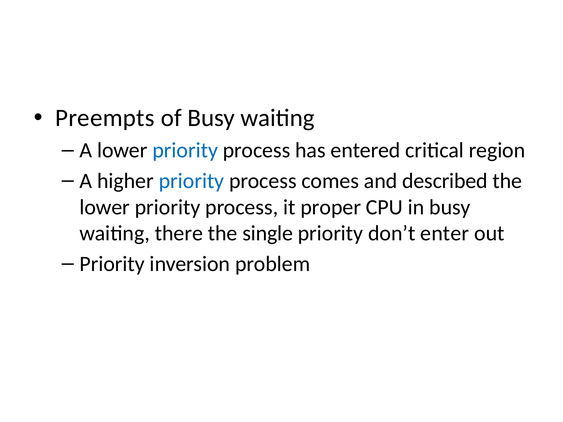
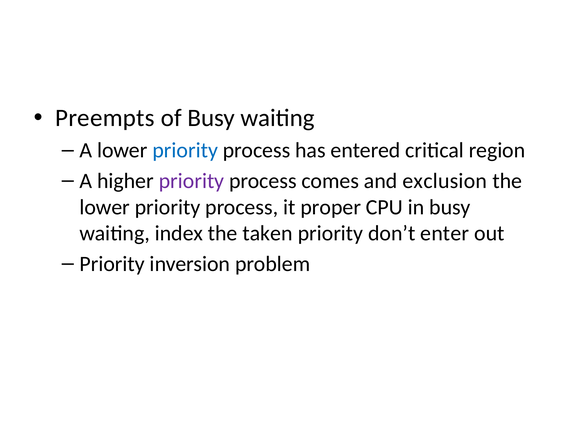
priority colour: blue -> purple (191, 181)
described: described -> exclusion (445, 181)
there: there -> index (179, 233)
single: single -> taken (268, 233)
